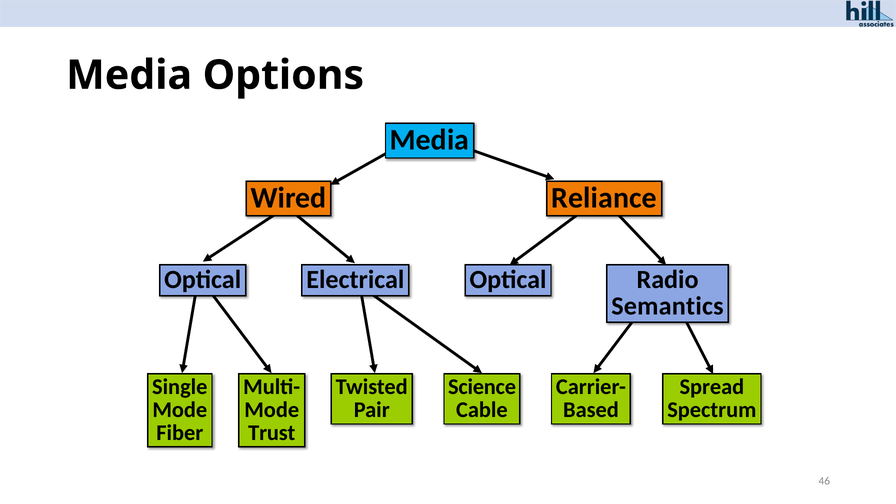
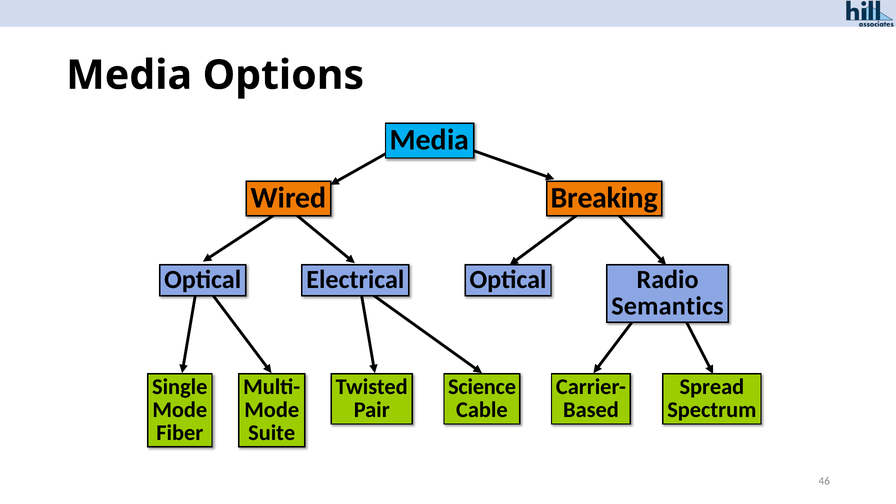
Reliance: Reliance -> Breaking (604, 198)
Trust: Trust -> Suite (272, 433)
